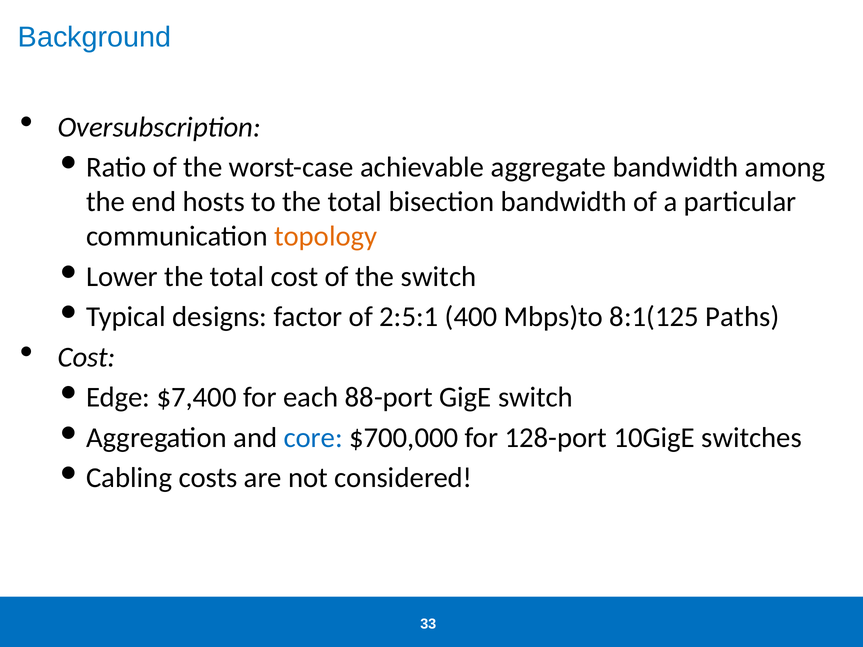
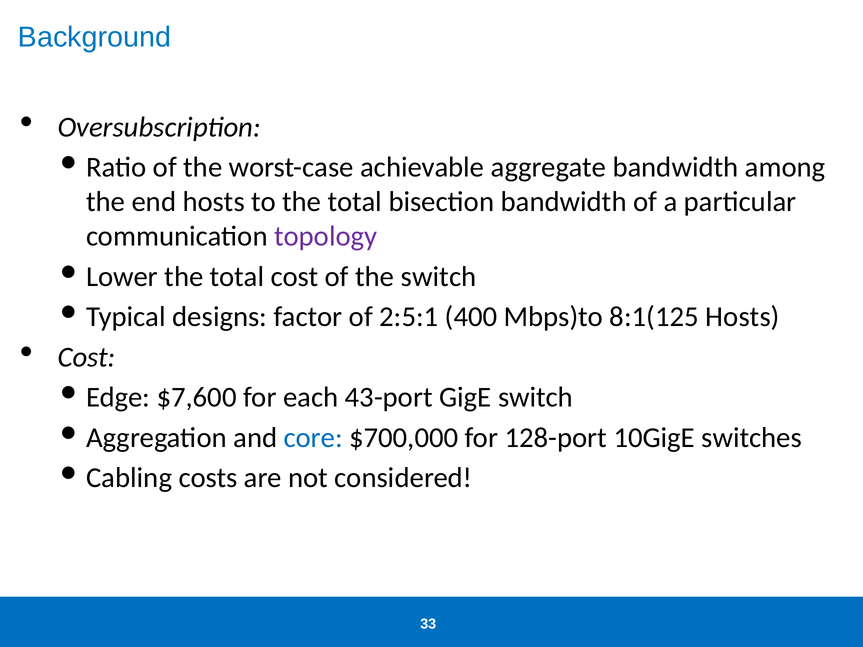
topology colour: orange -> purple (326, 236)
8:1(125 Paths: Paths -> Hosts (742, 317)
$7,400: $7,400 -> $7,600 (197, 398)
88-port: 88-port -> 43-port (389, 398)
